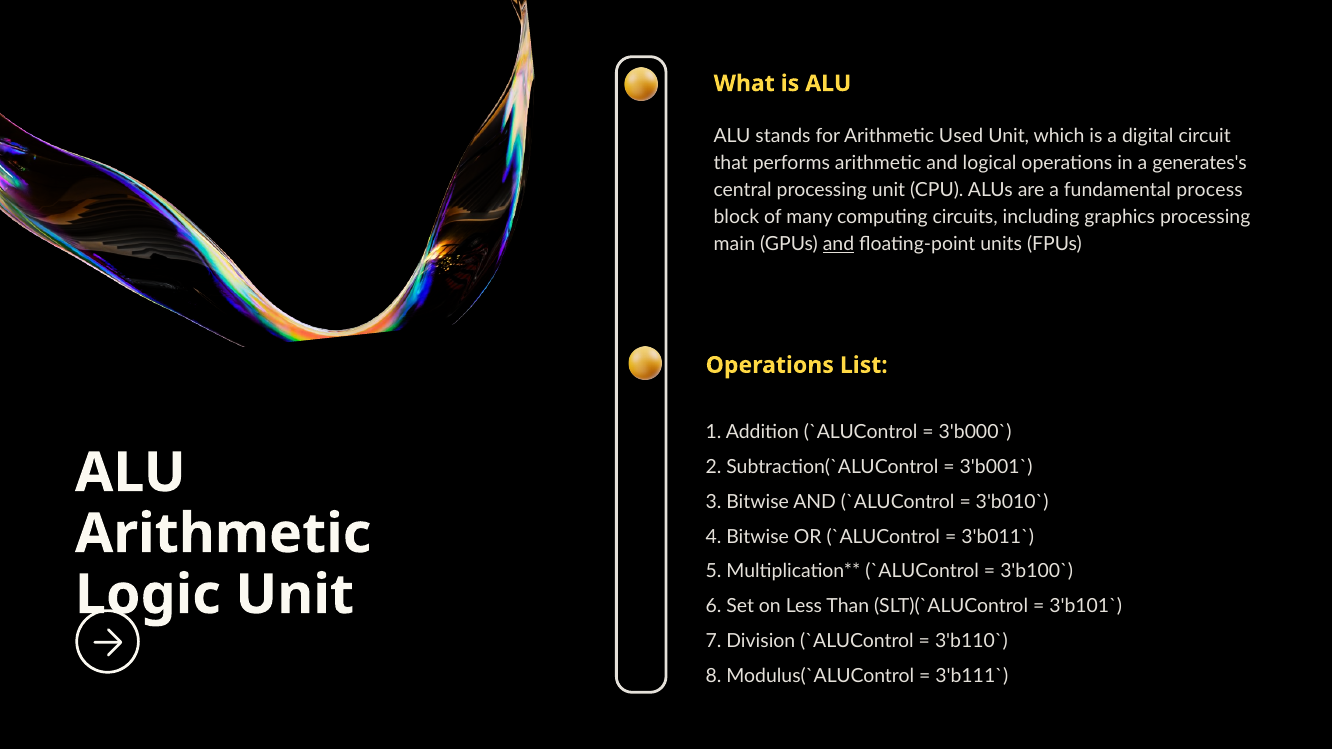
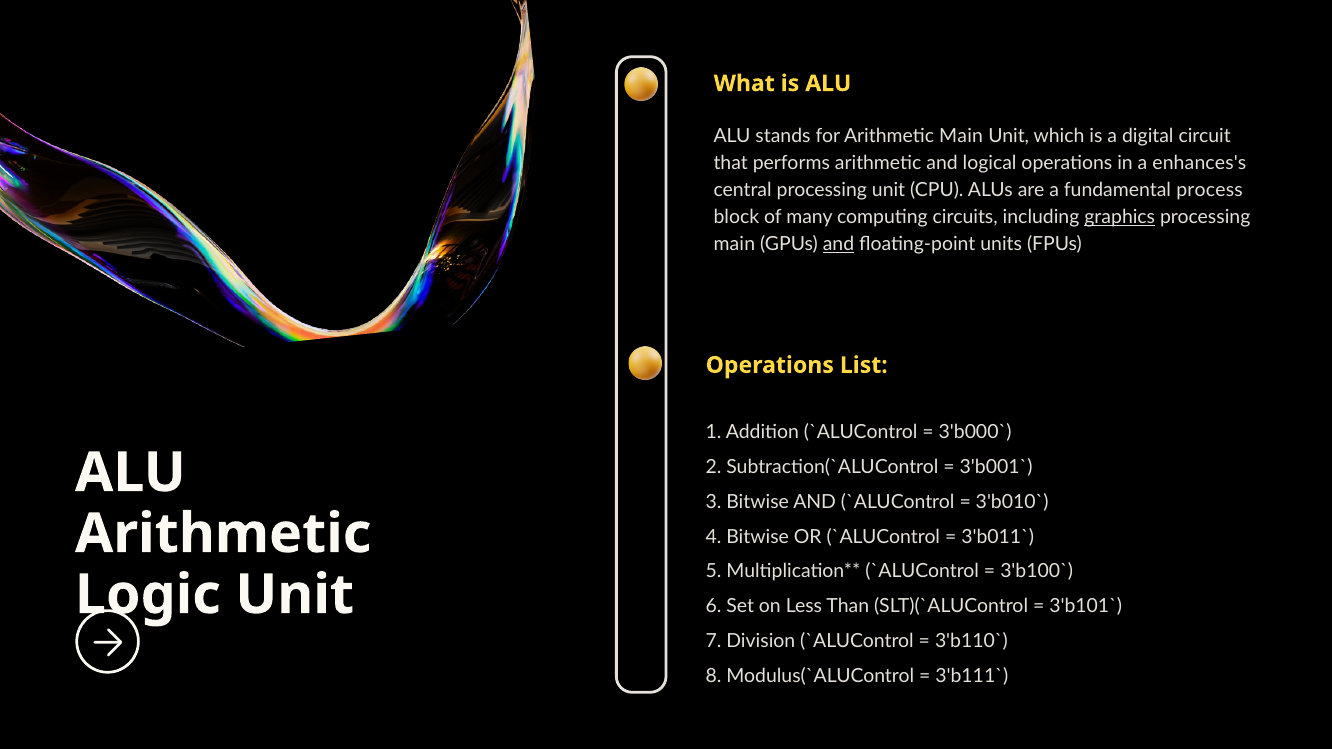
Arithmetic Used: Used -> Main (961, 136)
generates's: generates's -> enhances's (1199, 163)
graphics underline: none -> present (1120, 217)
